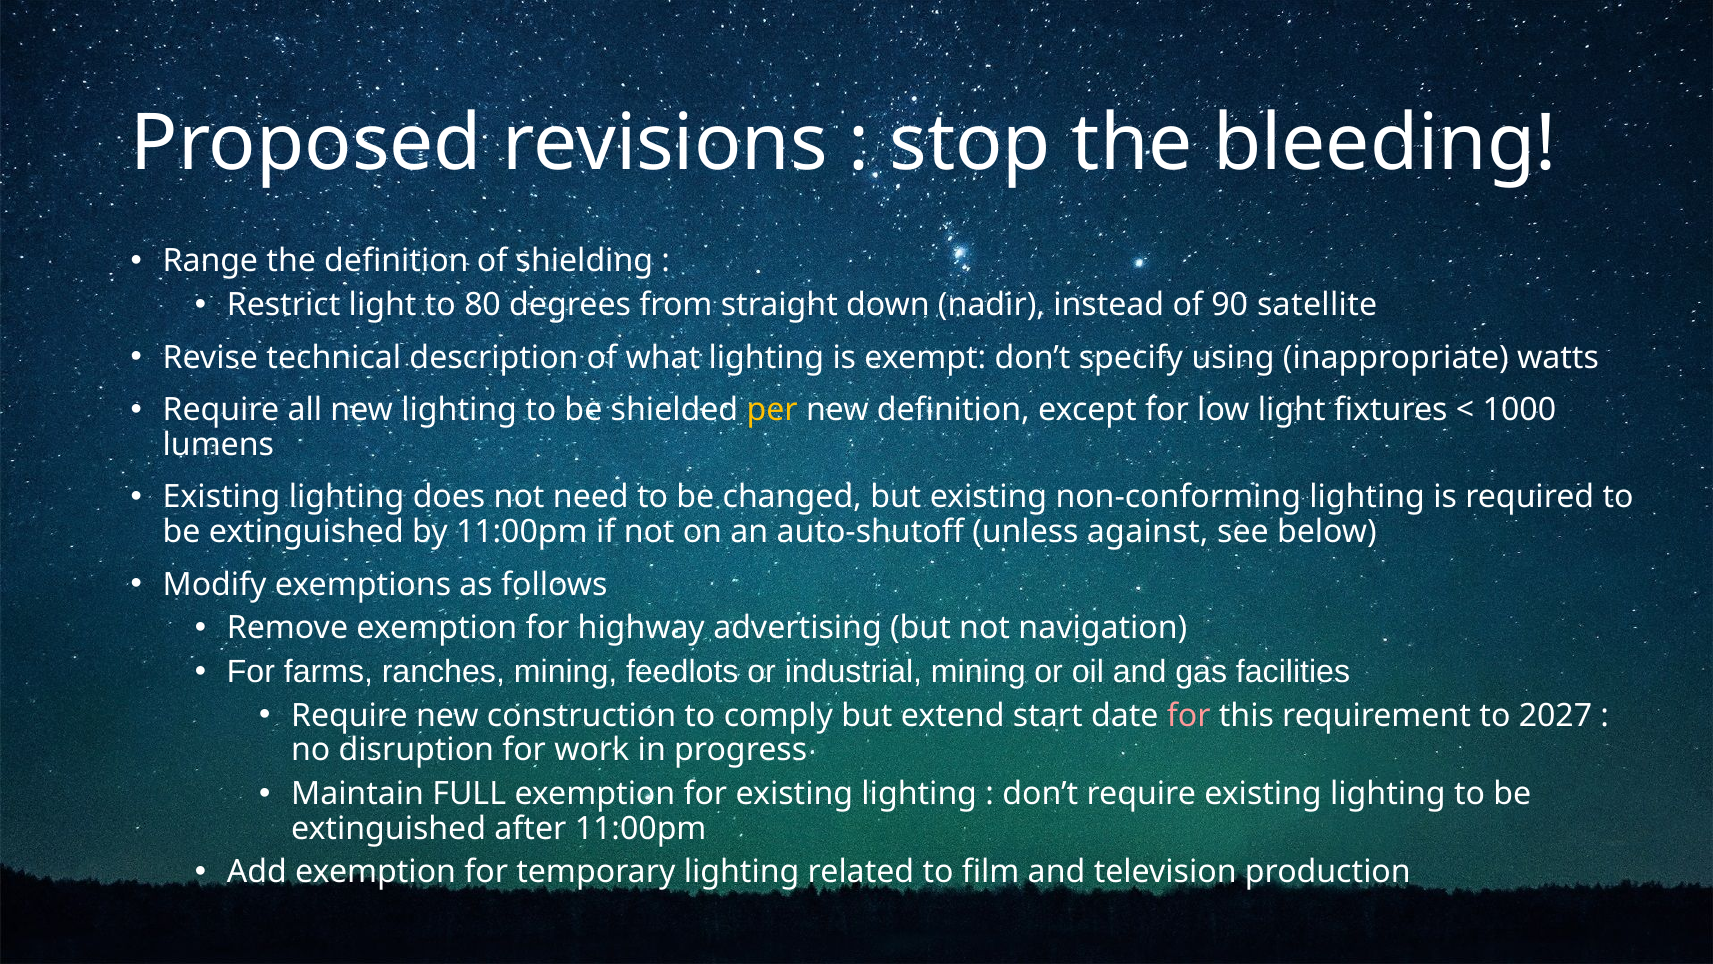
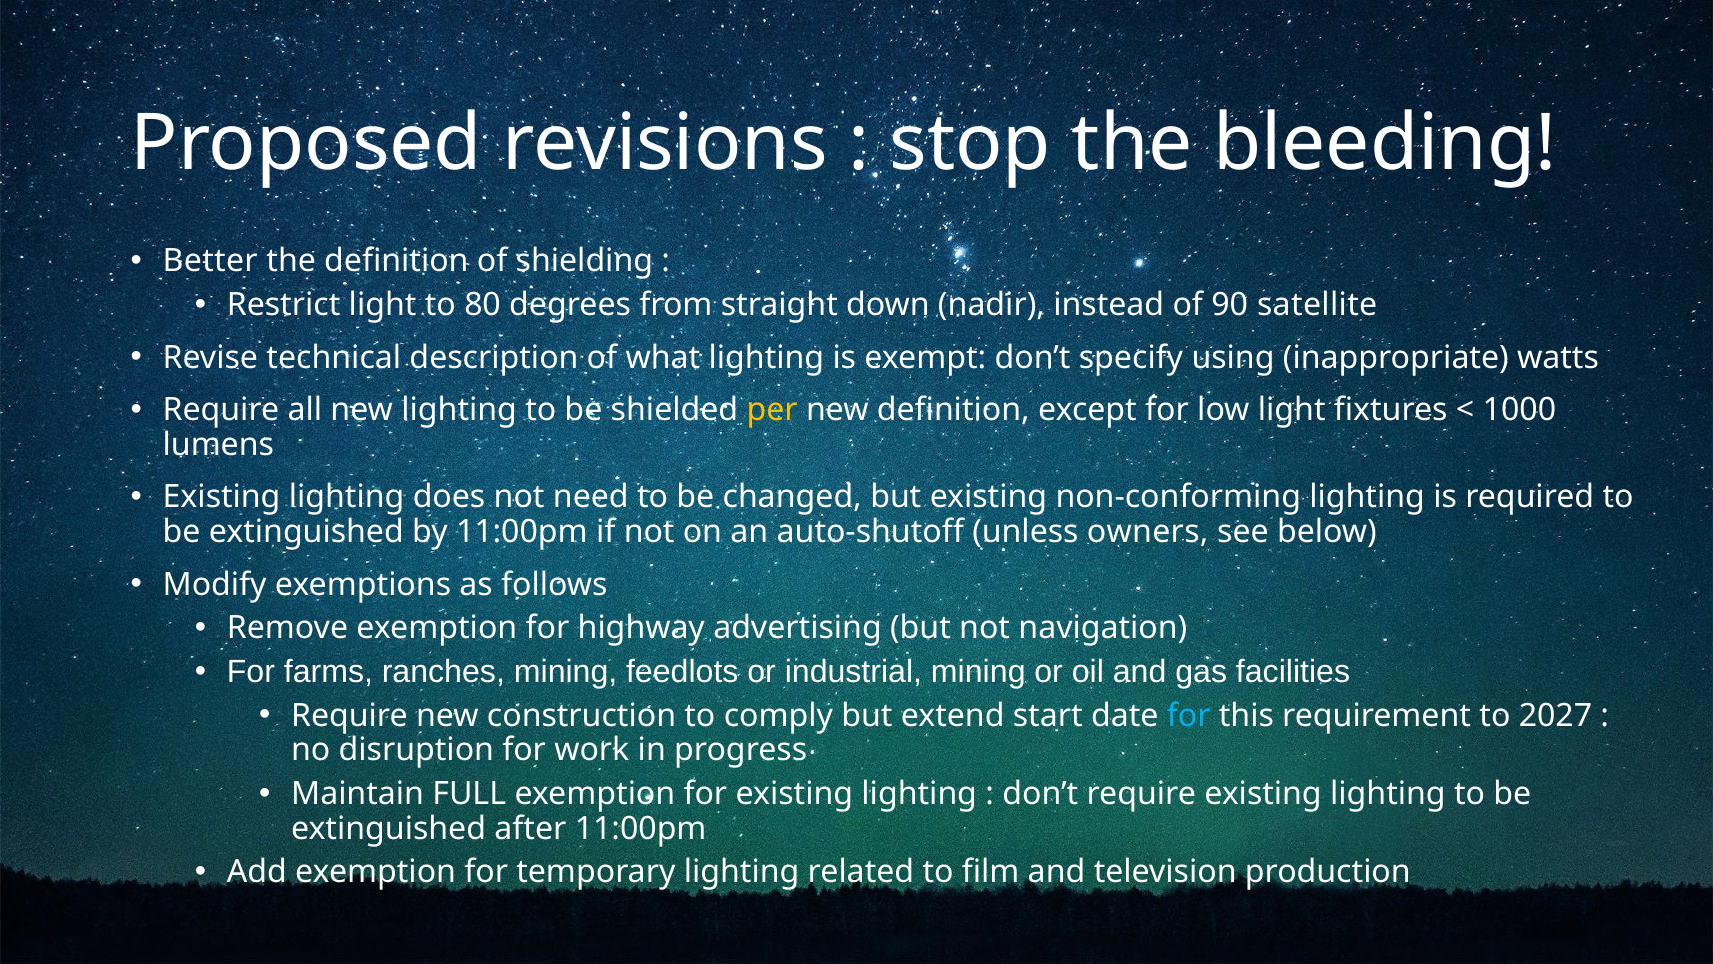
Range: Range -> Better (210, 261)
against: against -> owners (1148, 532)
for colour: pink -> light blue (1189, 715)
